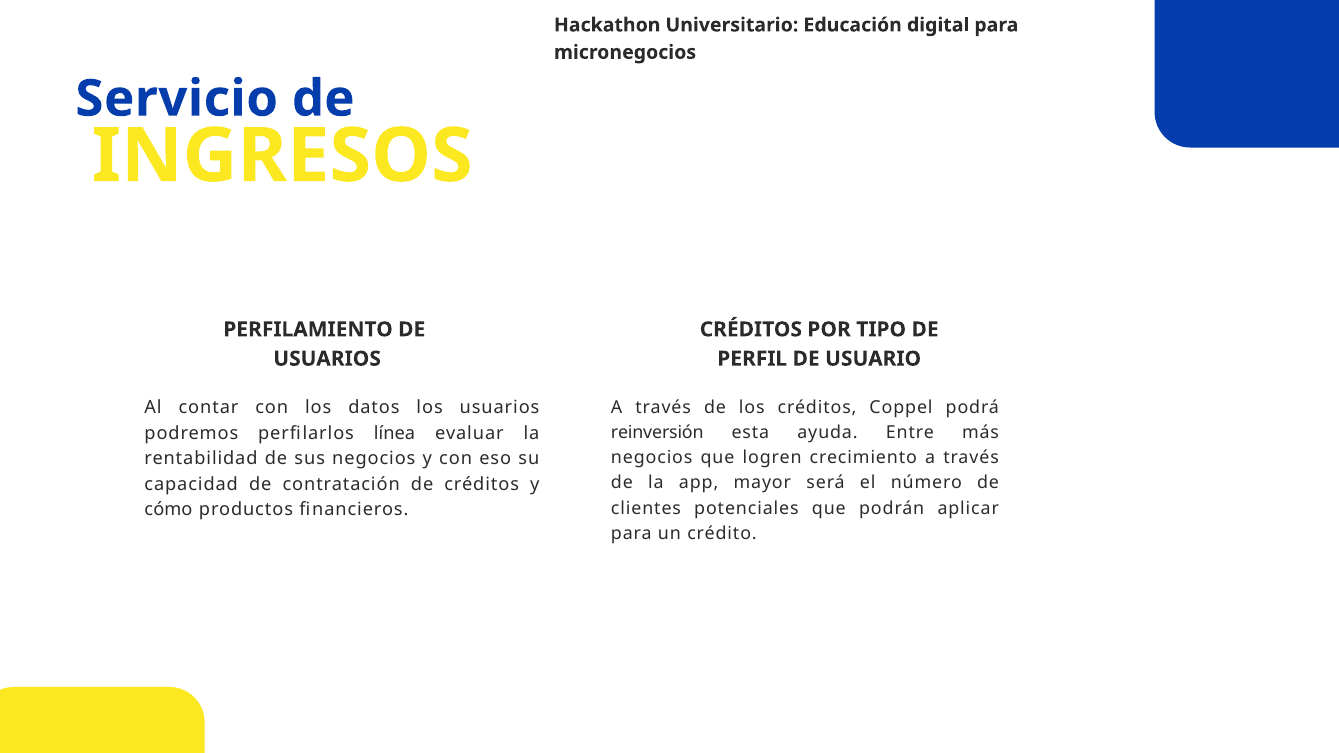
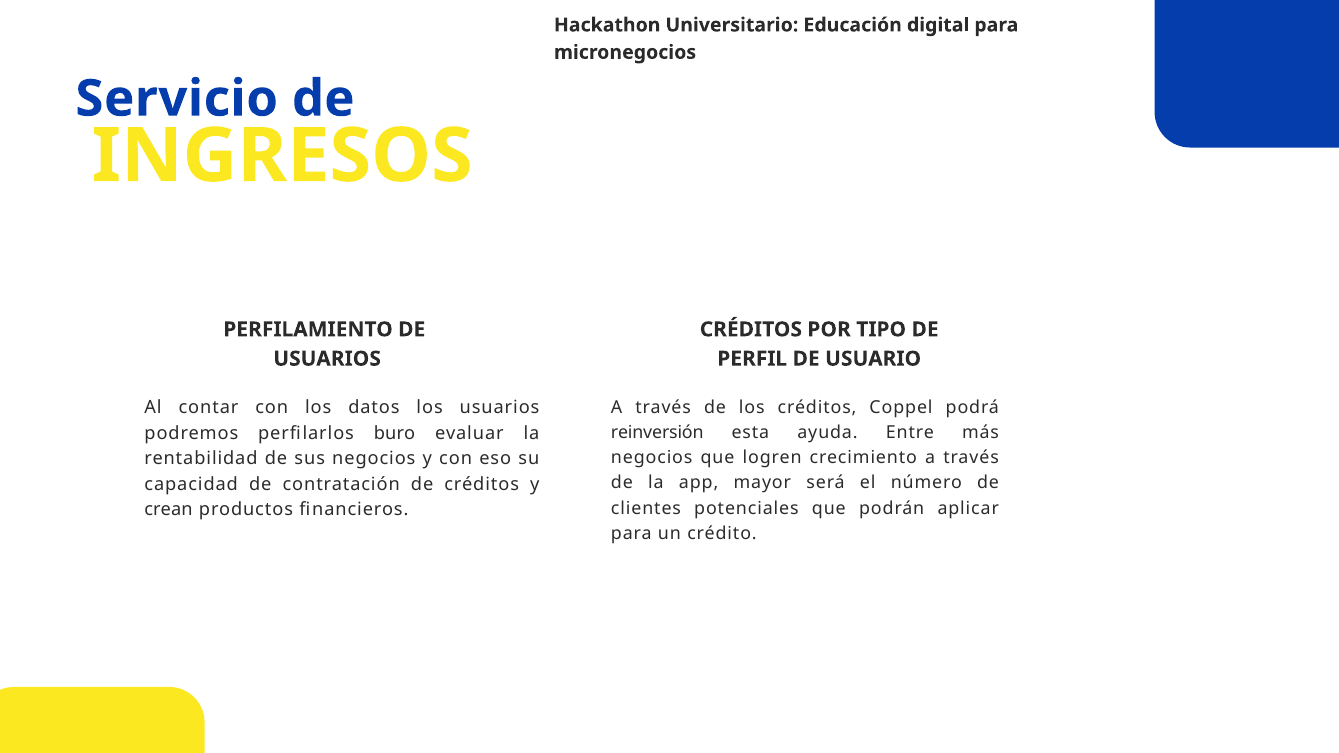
línea: línea -> buro (395, 433)
cómo: cómo -> crean (168, 510)
